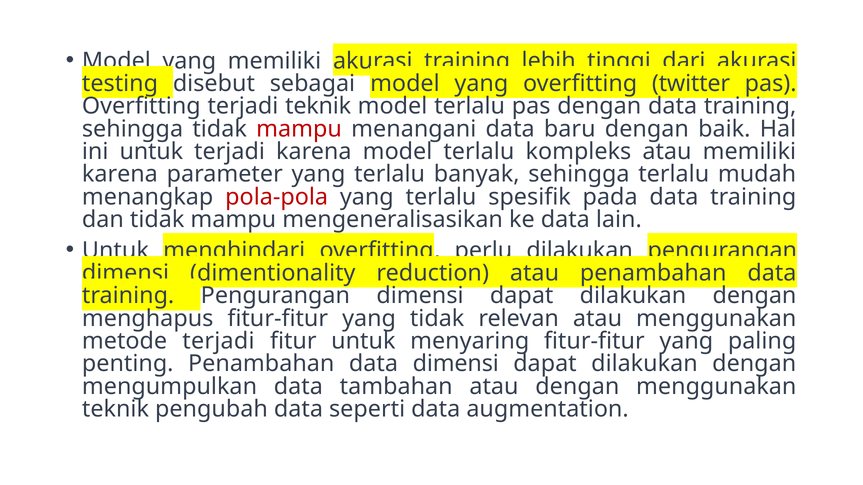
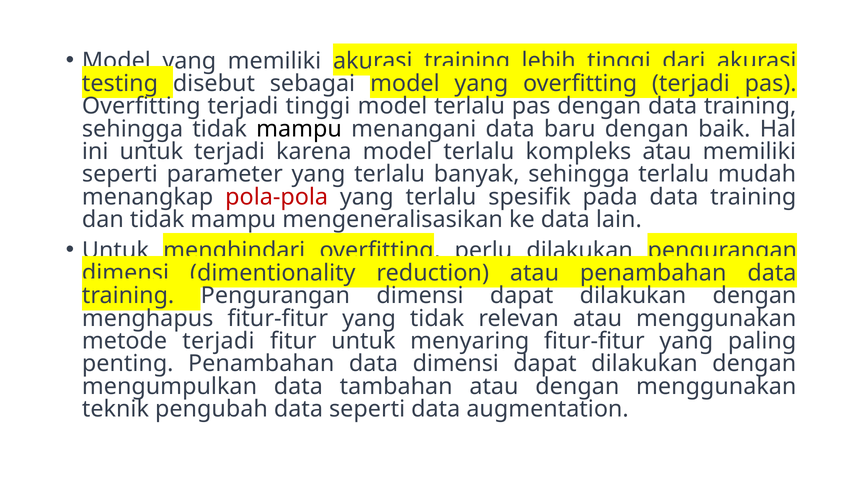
yang overfitting twitter: twitter -> terjadi (691, 84)
terjadi teknik: teknik -> tinggi (318, 106)
mampu colour: red -> black (299, 129)
karena: karena -> seperti (120, 174)
